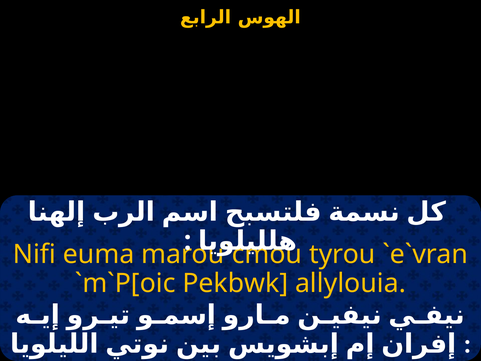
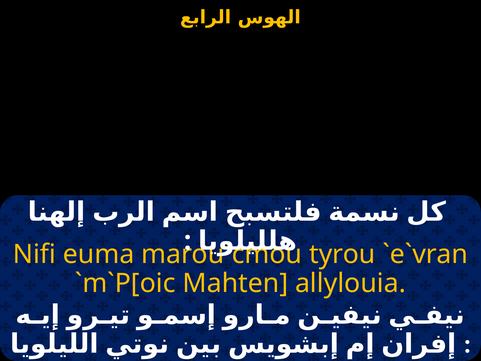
Pekbwk: Pekbwk -> Mahten (235, 283)
